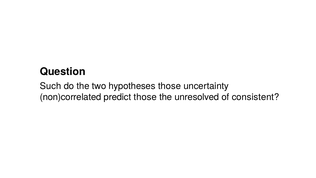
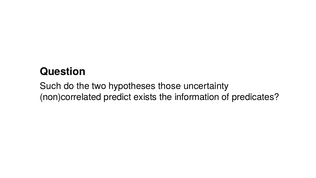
predict those: those -> exists (145, 97)
unresolved: unresolved -> information (197, 97)
consistent: consistent -> predicates (256, 97)
